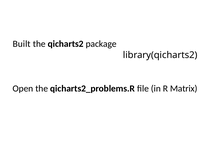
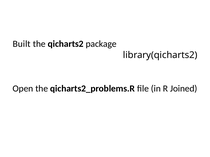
Matrix: Matrix -> Joined (184, 89)
